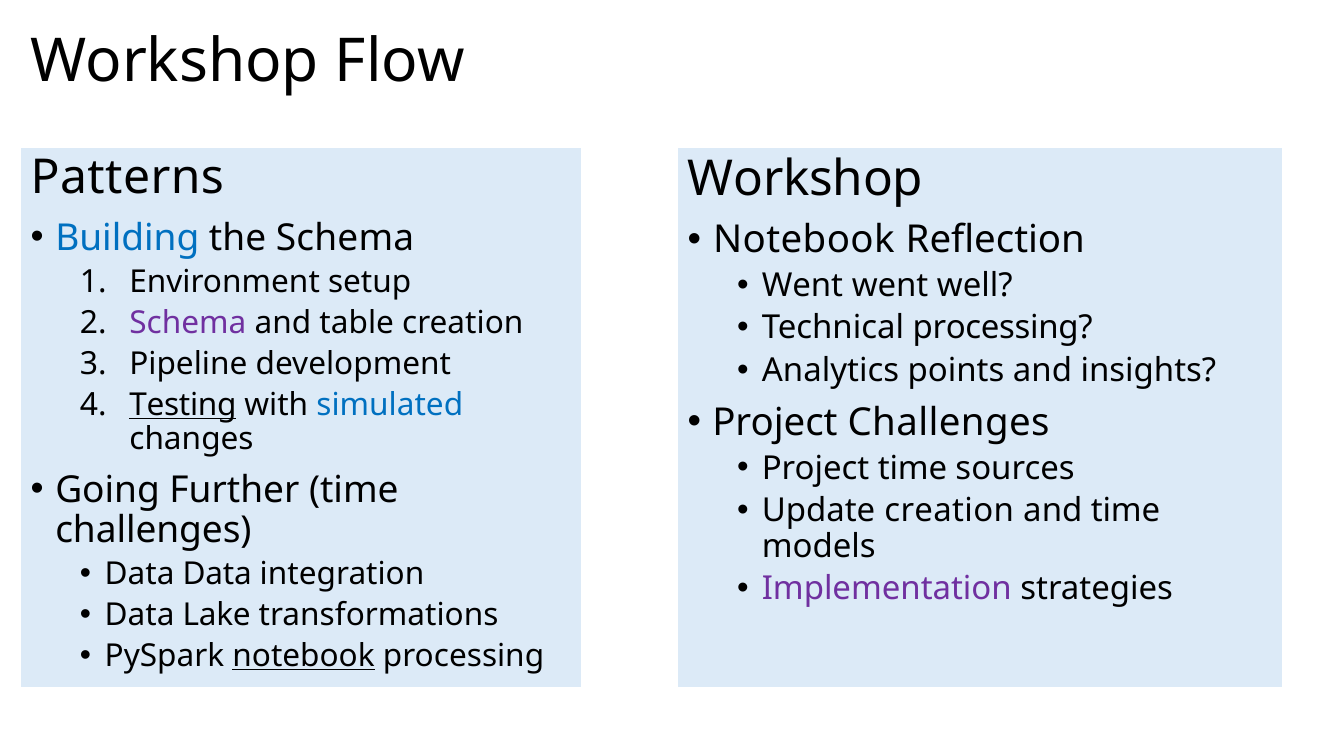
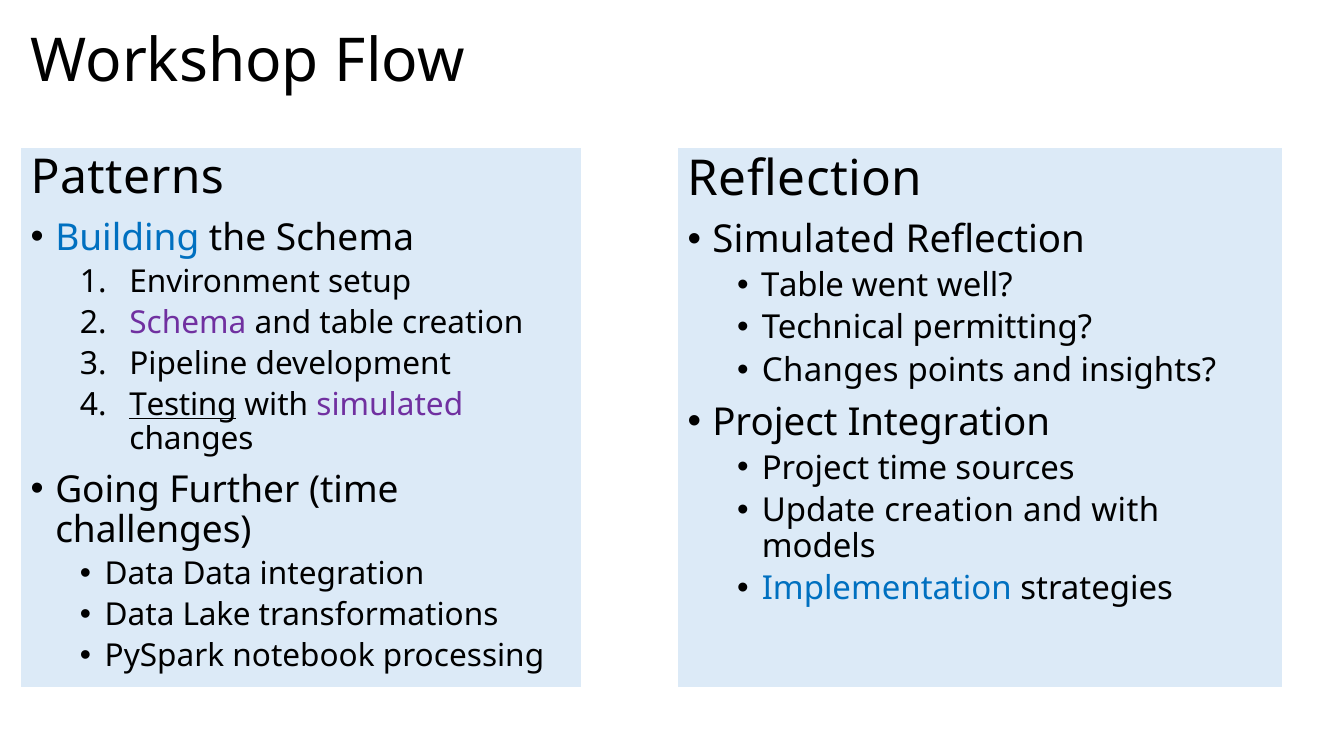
Workshop: Workshop -> Reflection (805, 179)
Notebook: Notebook -> Simulated (804, 240)
Went: Went -> Table (803, 285)
Technical processing: processing -> permitting (1002, 328)
Analytics: Analytics -> Changes (830, 370)
simulated colour: blue -> purple (390, 405)
Project Challenges: Challenges -> Integration (949, 422)
and time: time -> with (1125, 510)
Implementation colour: purple -> blue (887, 588)
notebook underline: present -> none (304, 655)
